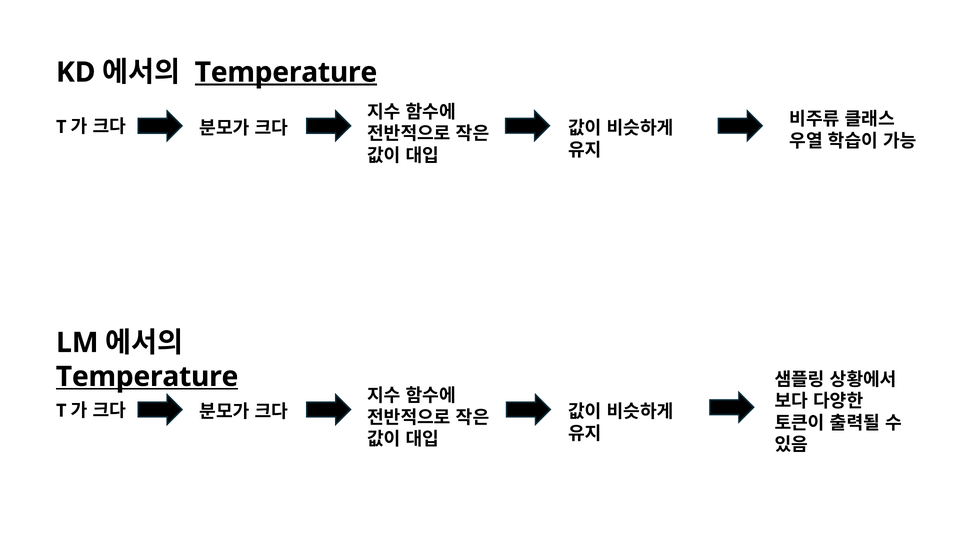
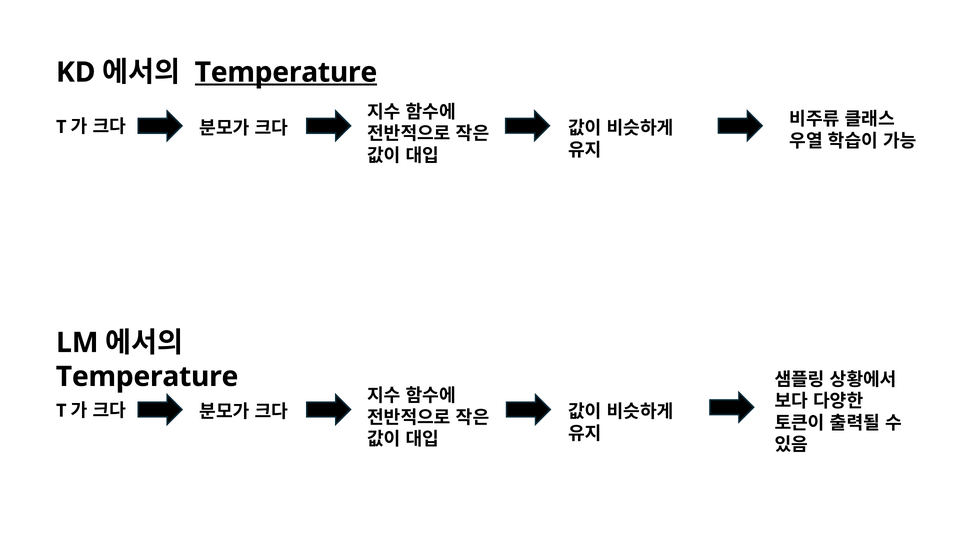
Temperature underline: present -> none (147, 377)
